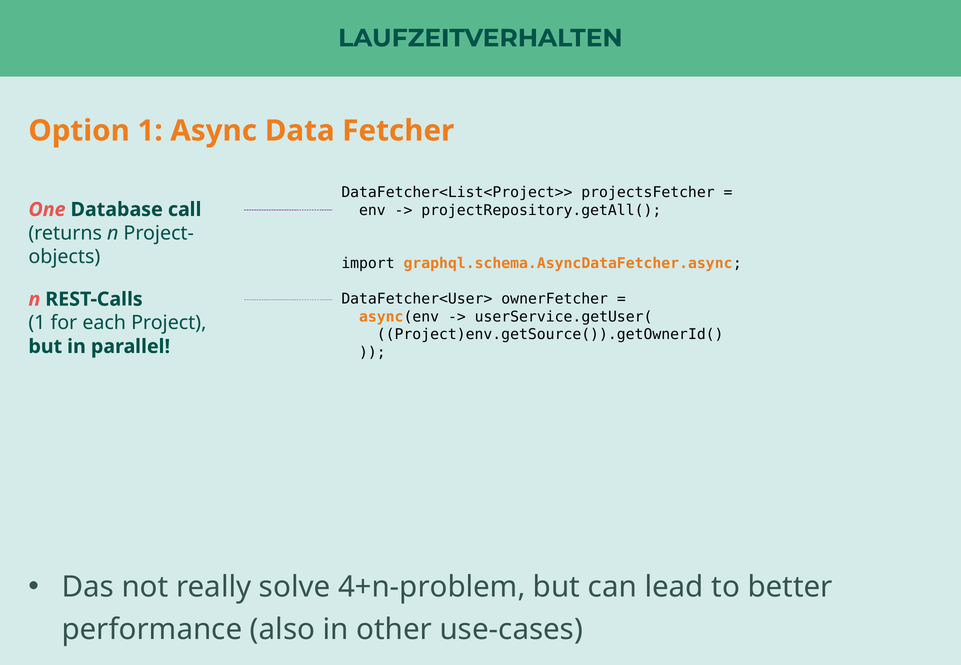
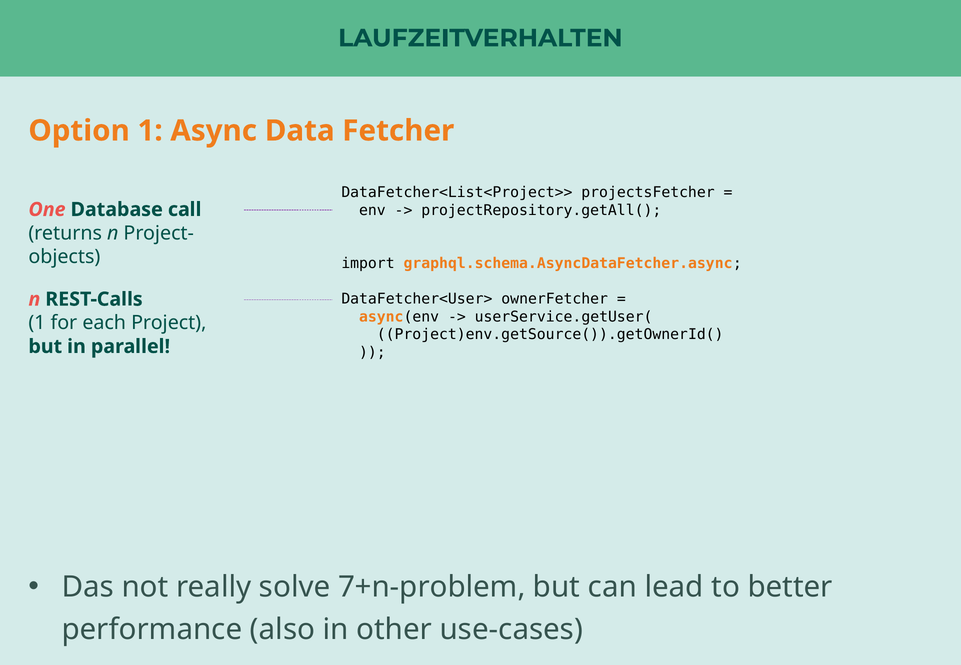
4+n-problem: 4+n-problem -> 7+n-problem (432, 587)
